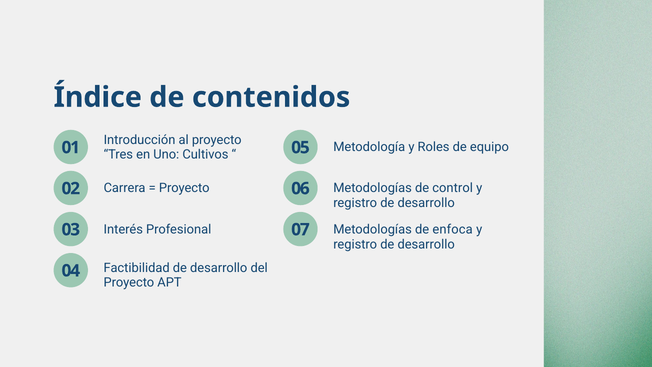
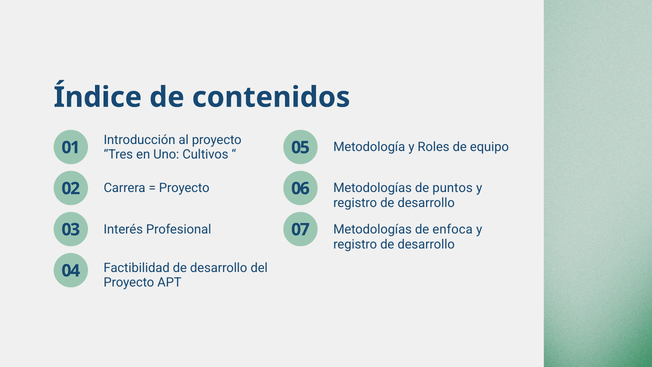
control: control -> puntos (453, 188)
